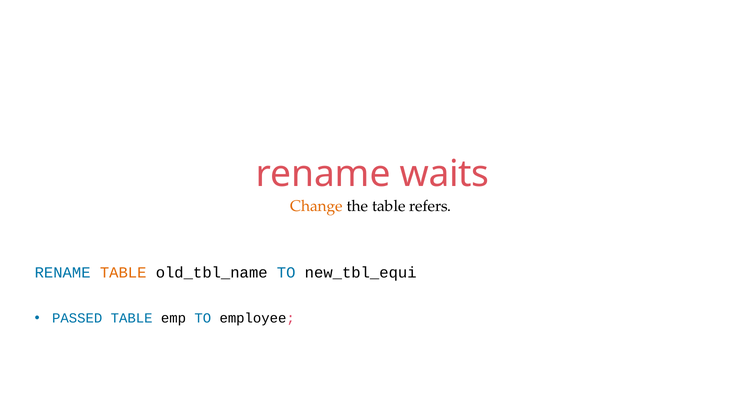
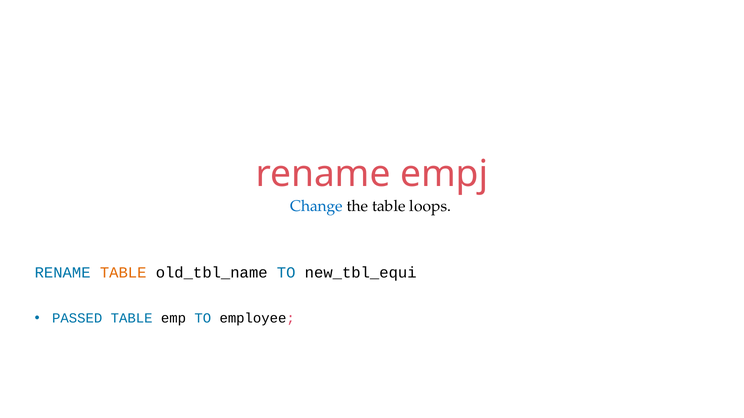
waits: waits -> empj (444, 174)
Change colour: orange -> blue (316, 206)
refers: refers -> loops (430, 206)
